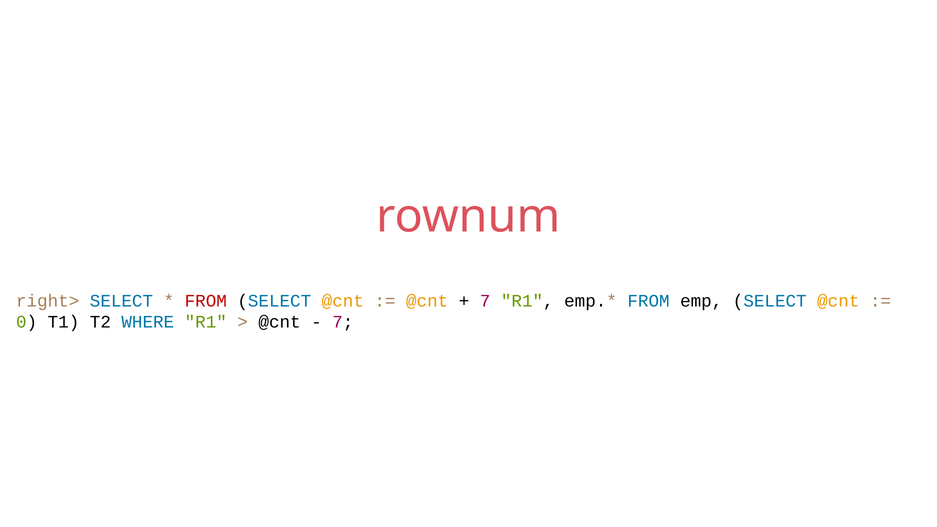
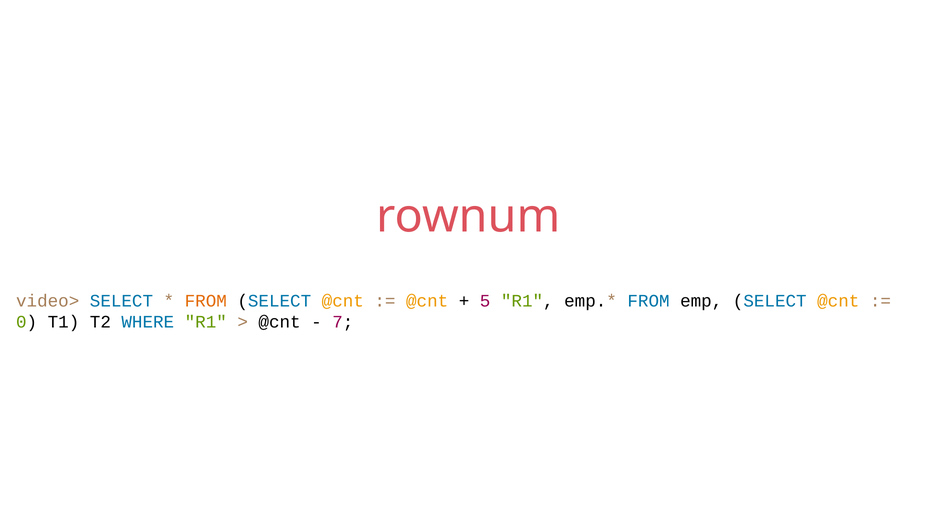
right>: right> -> video> (48, 301)
FROM colour: red -> orange (206, 301)
7: 7 -> 5 (485, 301)
